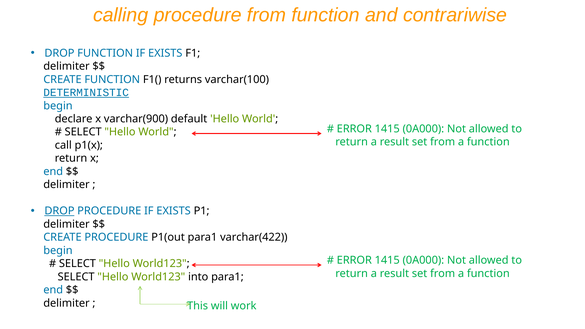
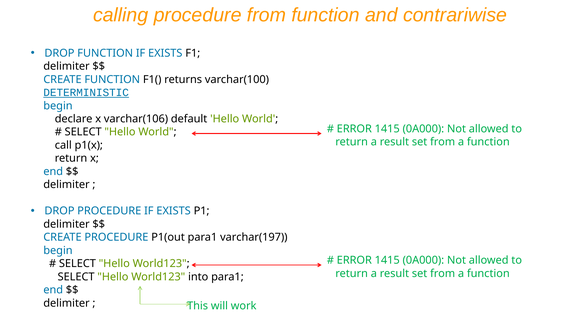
varchar(900: varchar(900 -> varchar(106 (136, 119)
DROP underline: present -> none (59, 211)
varchar(422: varchar(422 -> varchar(197 (254, 237)
